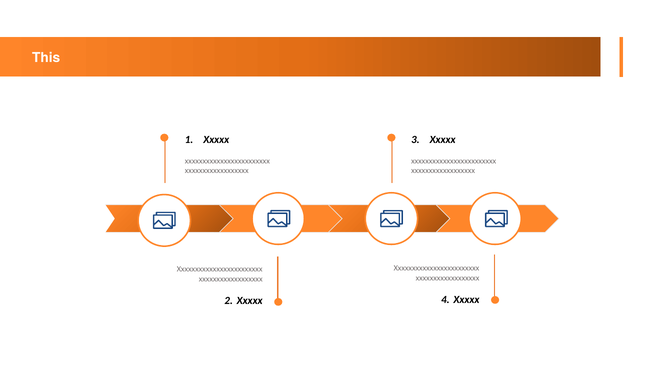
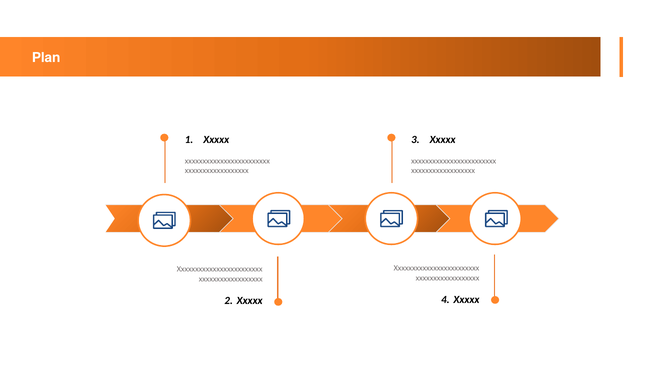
This: This -> Plan (46, 58)
